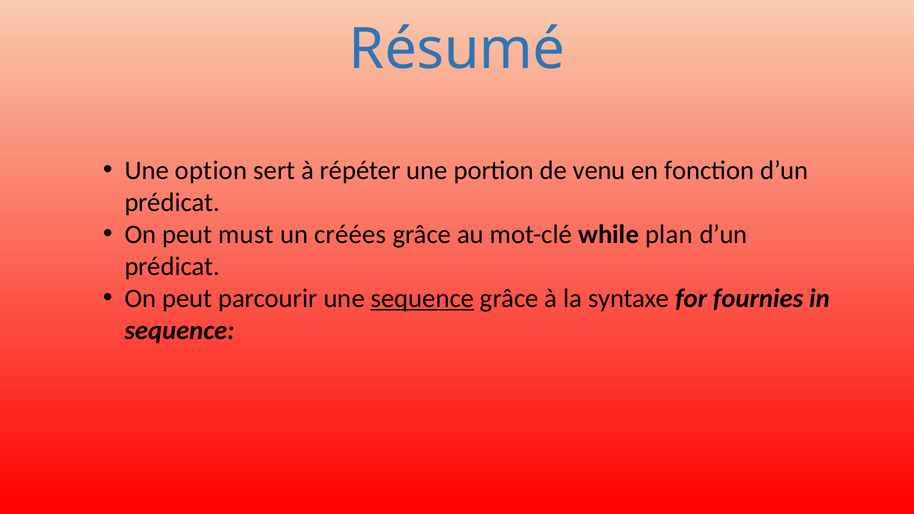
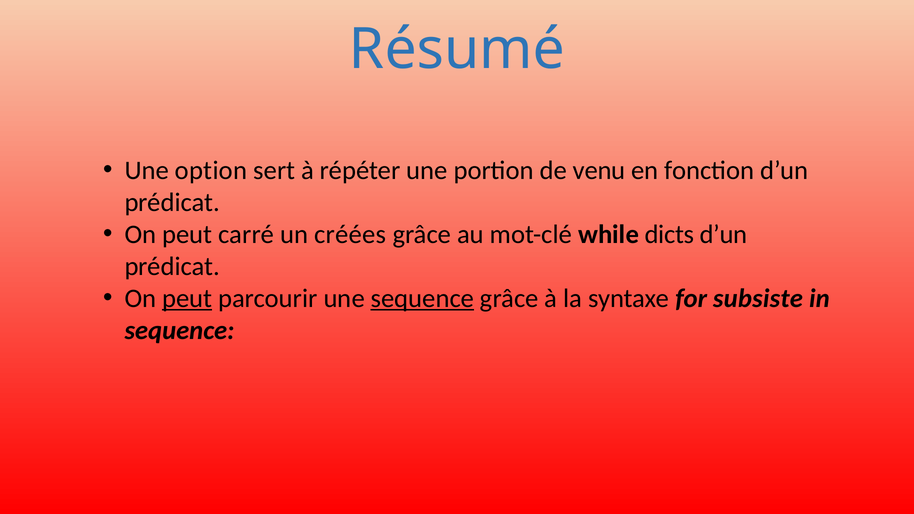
must: must -> carré (246, 234)
plan: plan -> dicts (669, 234)
peut underline: none -> present (187, 298)
fournies: fournies -> subsiste (758, 298)
